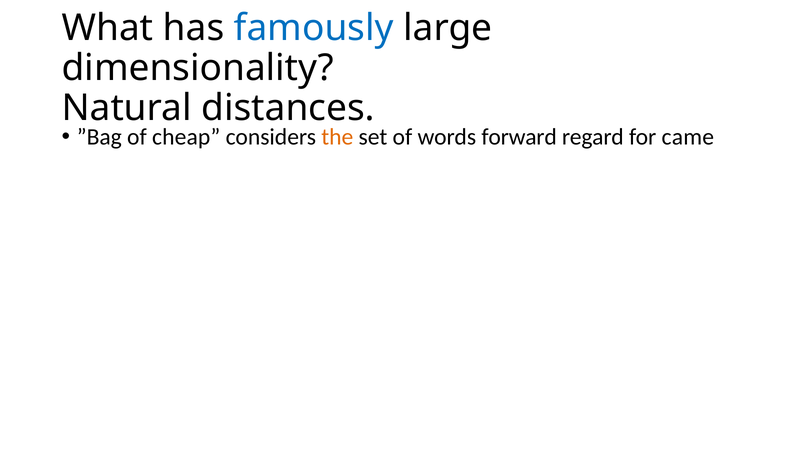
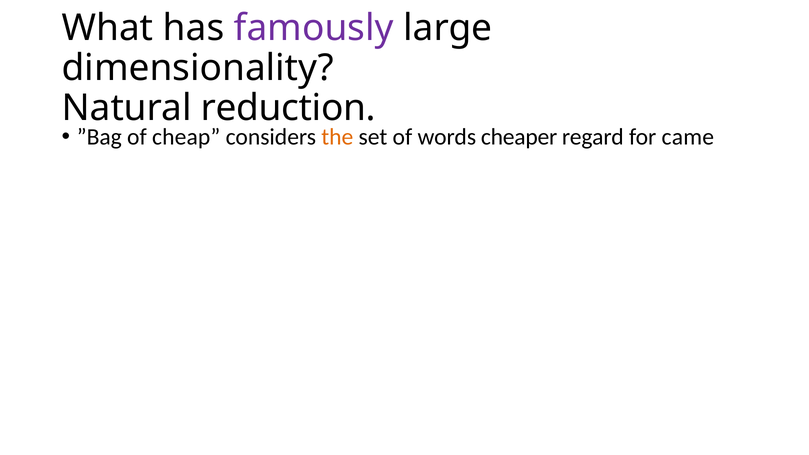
famously colour: blue -> purple (314, 28)
distances: distances -> reduction (288, 108)
forward: forward -> cheaper (519, 137)
